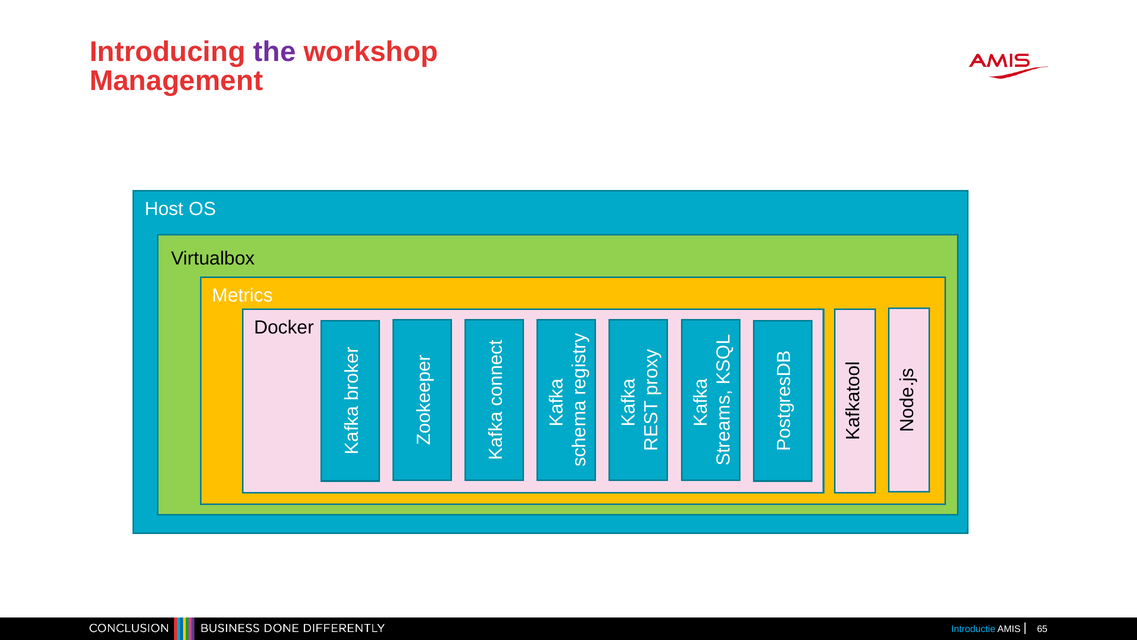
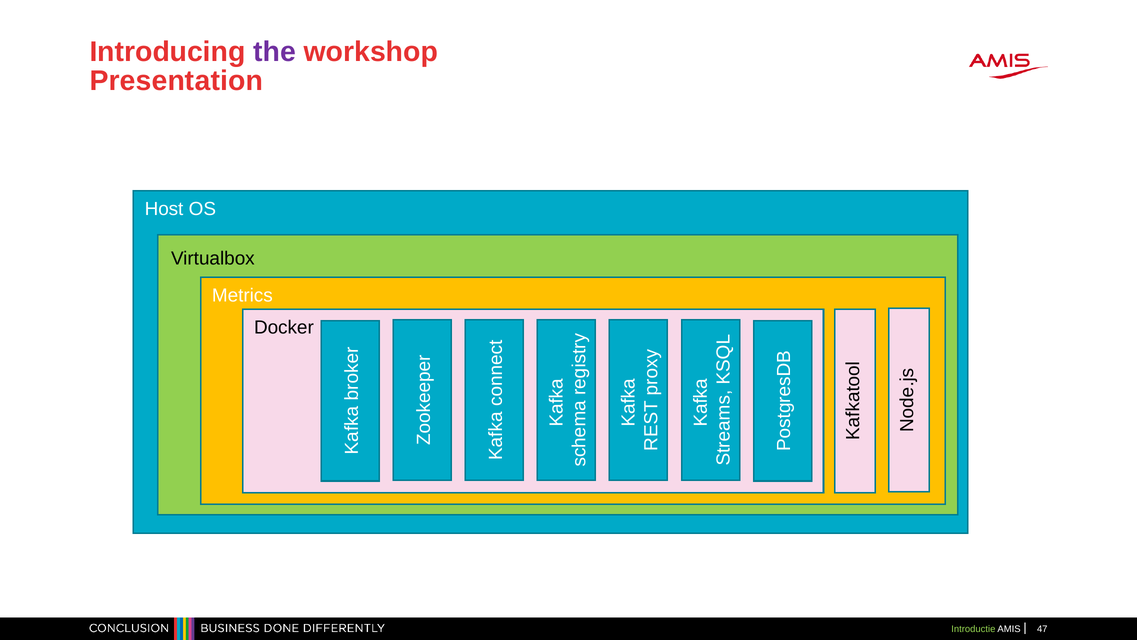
Management: Management -> Presentation (176, 81)
Introductie colour: light blue -> light green (973, 629)
65: 65 -> 47 (1042, 629)
